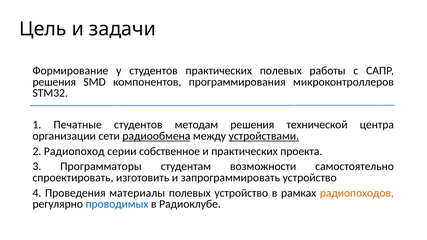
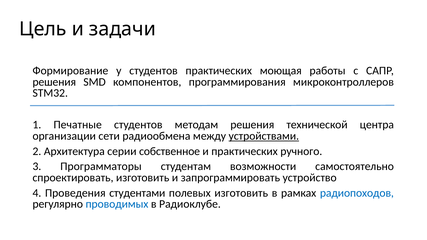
практических полевых: полевых -> моющая (281, 71)
радиообмена underline: present -> none (156, 136)
Радиопоход: Радиопоход -> Архитектура (74, 151)
проекта: проекта -> ручного (301, 151)
материалы: материалы -> студентами (137, 193)
полевых устройство: устройство -> изготовить (241, 193)
радиопоходов colour: orange -> blue (357, 193)
